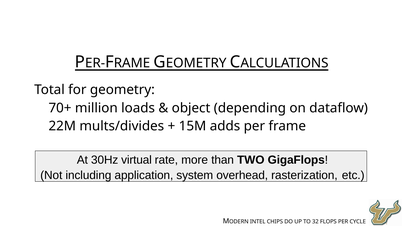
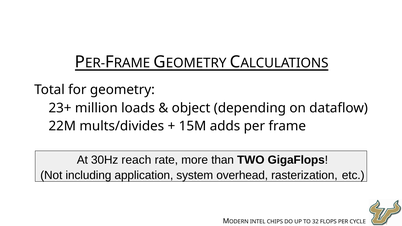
70+: 70+ -> 23+ (60, 108)
virtual: virtual -> reach (136, 160)
